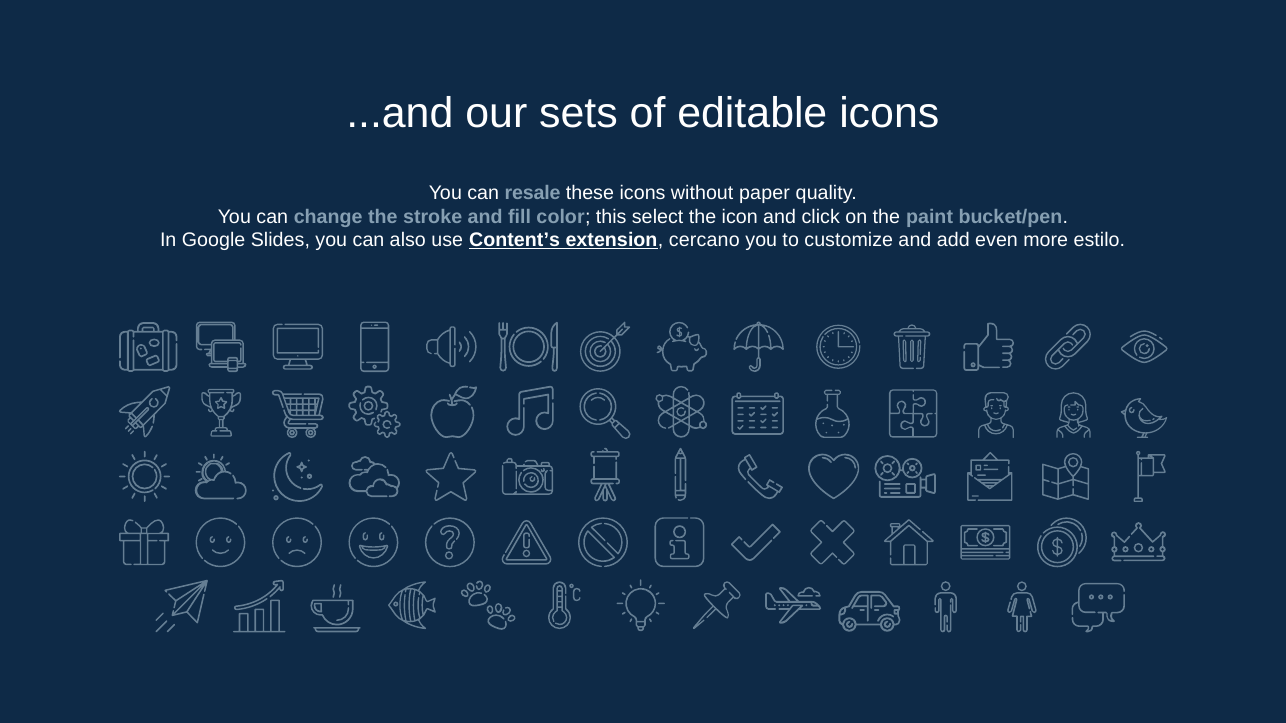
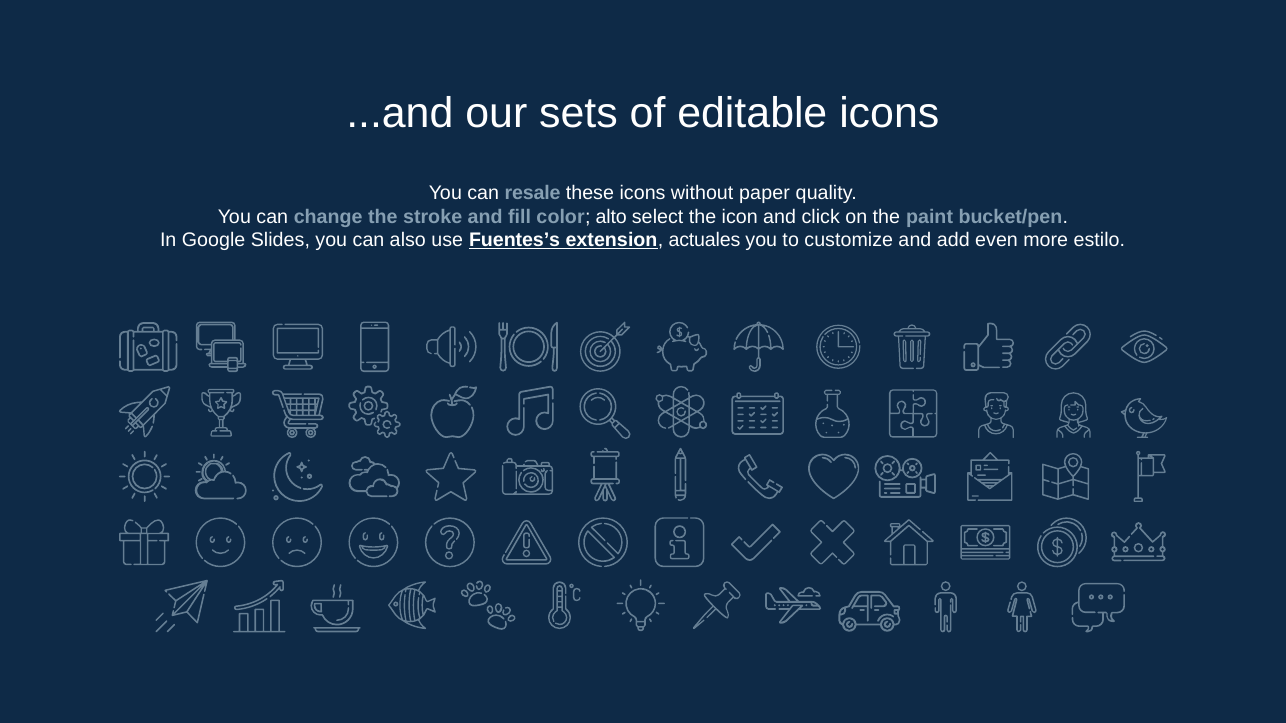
this: this -> alto (611, 217)
Content’s: Content’s -> Fuentes’s (515, 240)
cercano: cercano -> actuales (704, 240)
